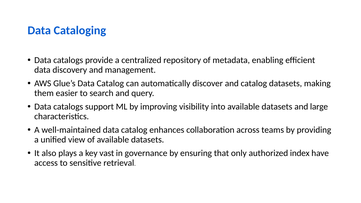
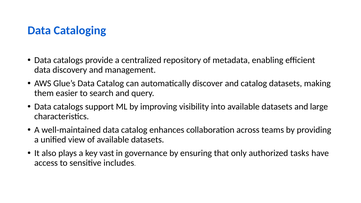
index: index -> tasks (300, 153)
retrieval: retrieval -> includes (119, 163)
